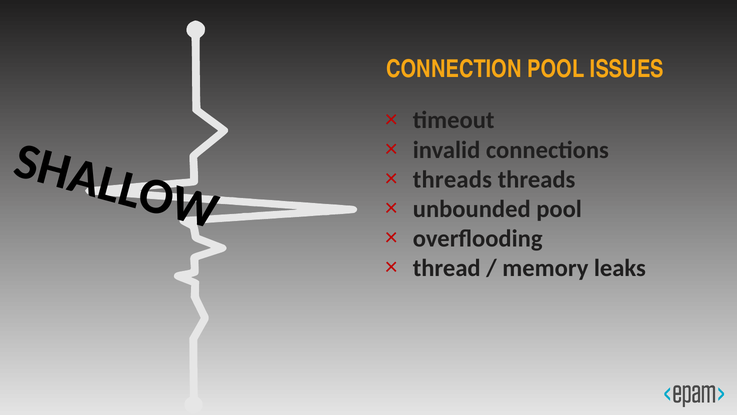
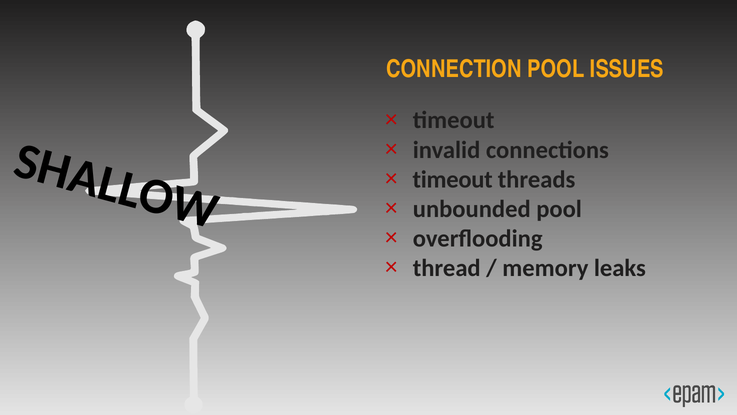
threads: threads -> timeout (453, 179)
